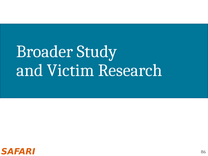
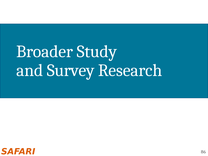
Victim: Victim -> Survey (71, 70)
